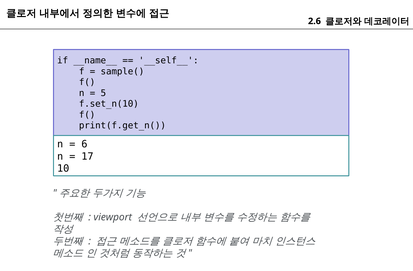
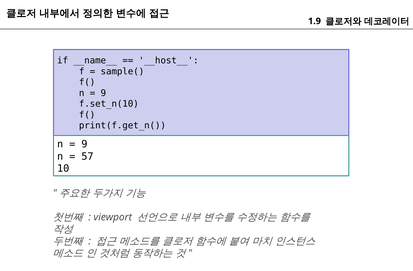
2.6: 2.6 -> 1.9 (314, 21)
__self__: __self__ -> __host__ (169, 61)
5: 5 -> 9 (103, 93)
6: 6 -> 9 (84, 144)
17: 17 -> 57 (87, 157)
